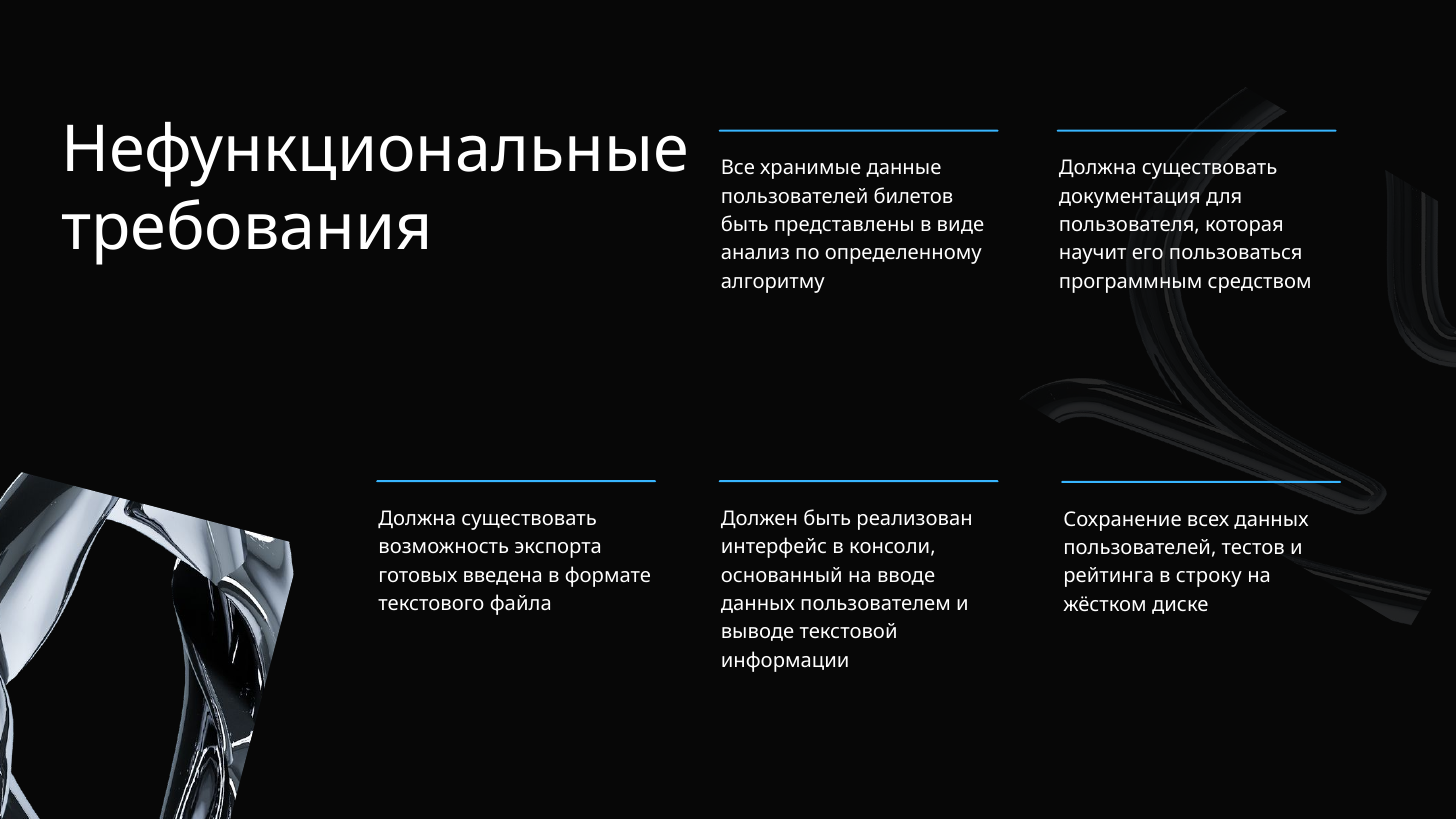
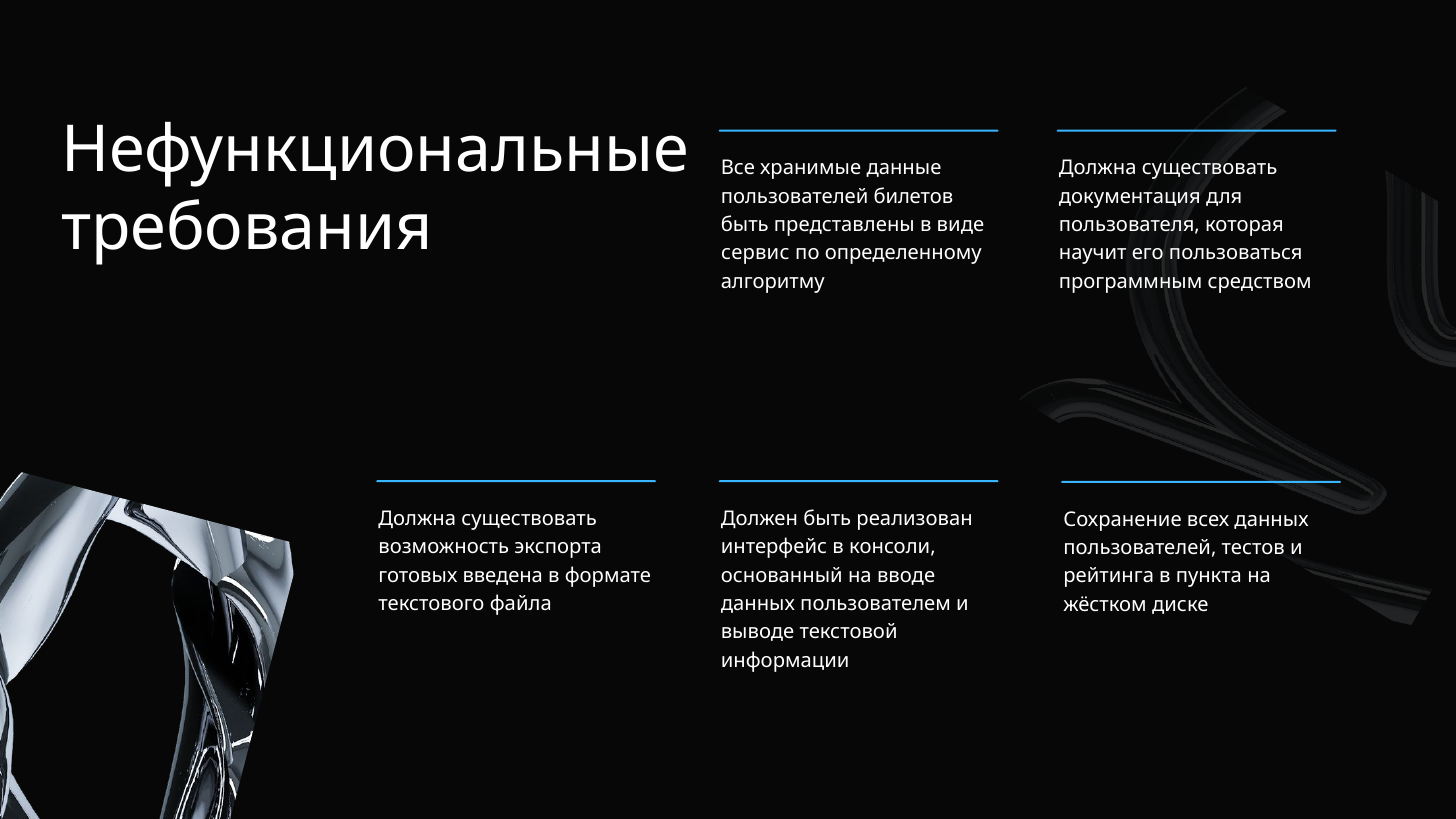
анализ: анализ -> сервис (755, 253)
строку: строку -> пункта (1209, 576)
